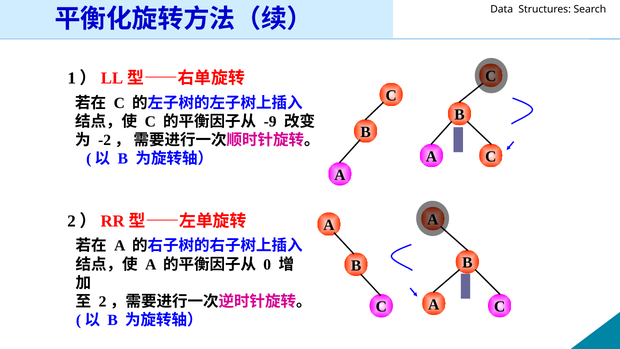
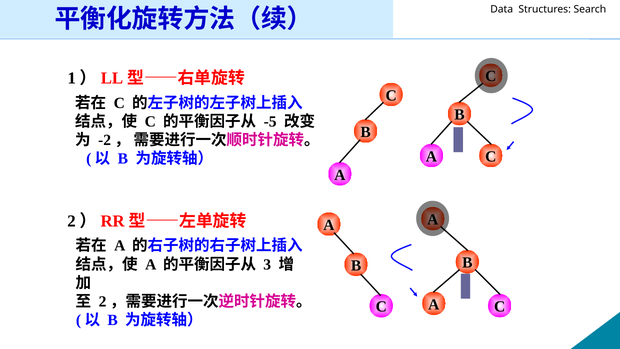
-9: -9 -> -5 (270, 121)
0: 0 -> 3 (267, 264)
